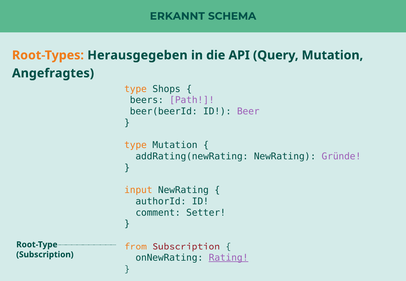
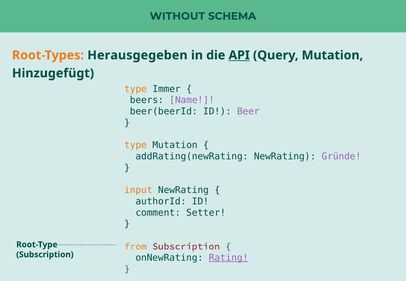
ERKANNT: ERKANNT -> WITHOUT (177, 16)
API underline: none -> present (239, 55)
Angefragtes: Angefragtes -> Hinzugefügt (53, 73)
Shops: Shops -> Immer (167, 89)
Path: Path -> Name (192, 100)
